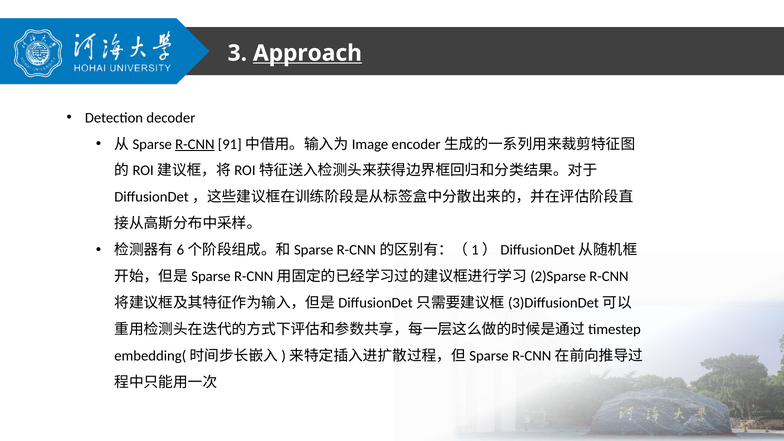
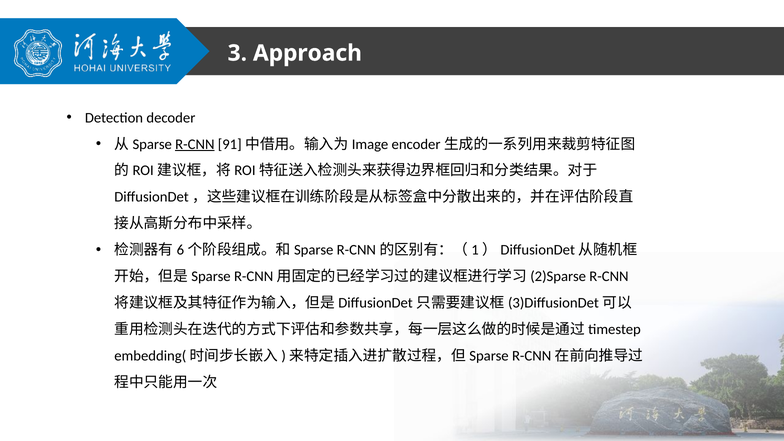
Approach underline: present -> none (307, 53)
